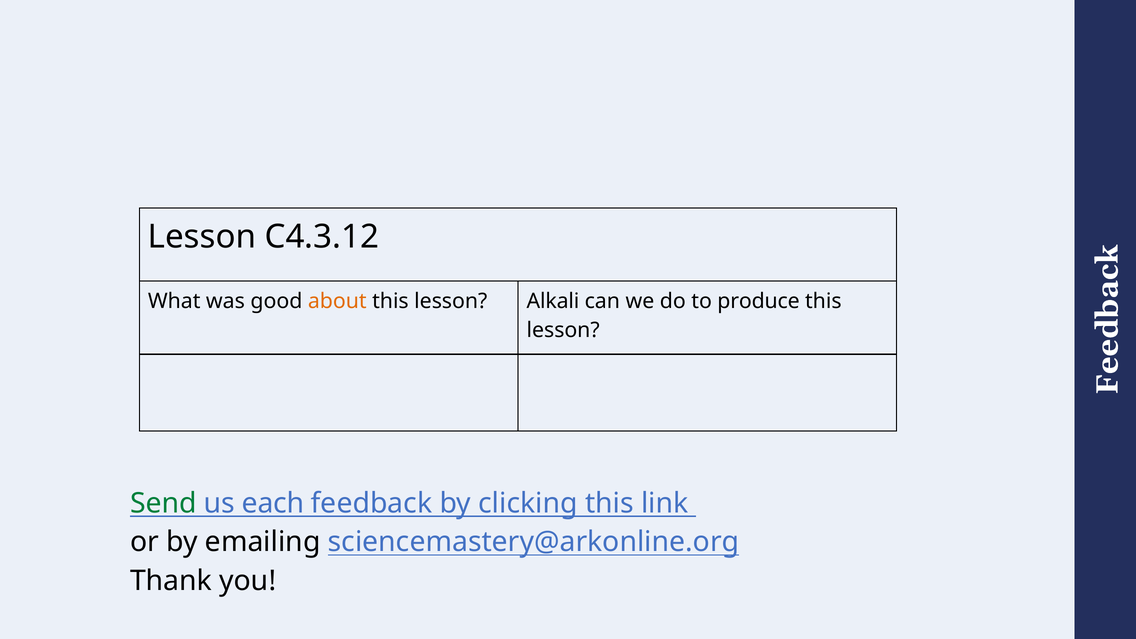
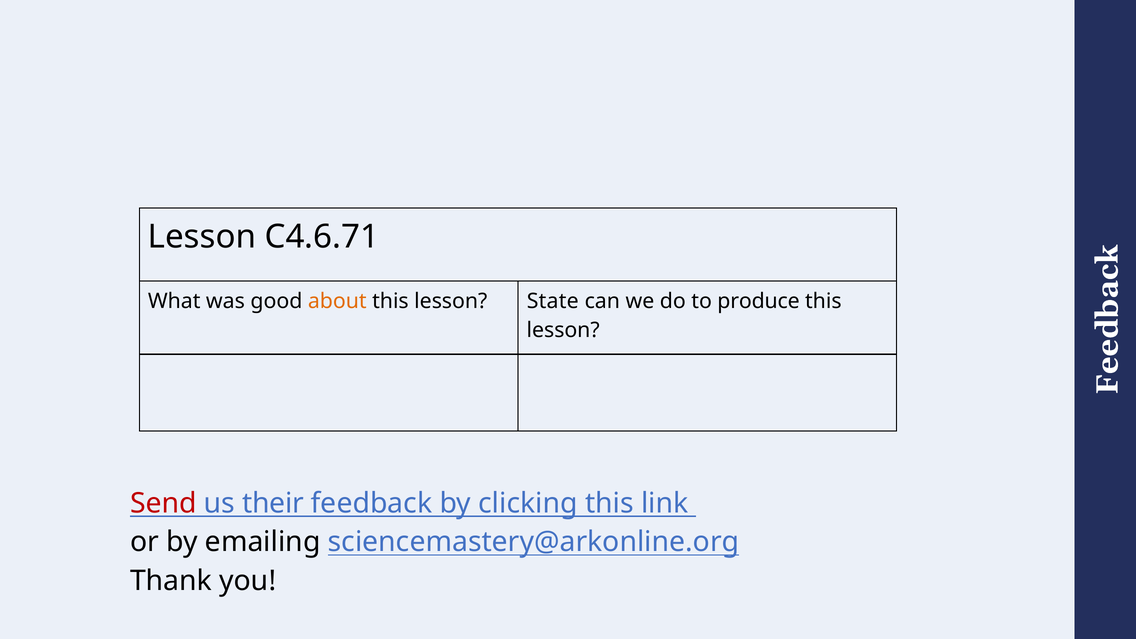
C4.3.12: C4.3.12 -> C4.6.71 (322, 237)
Alkali: Alkali -> State (553, 301)
Send colour: green -> red (163, 503)
each: each -> their (273, 503)
